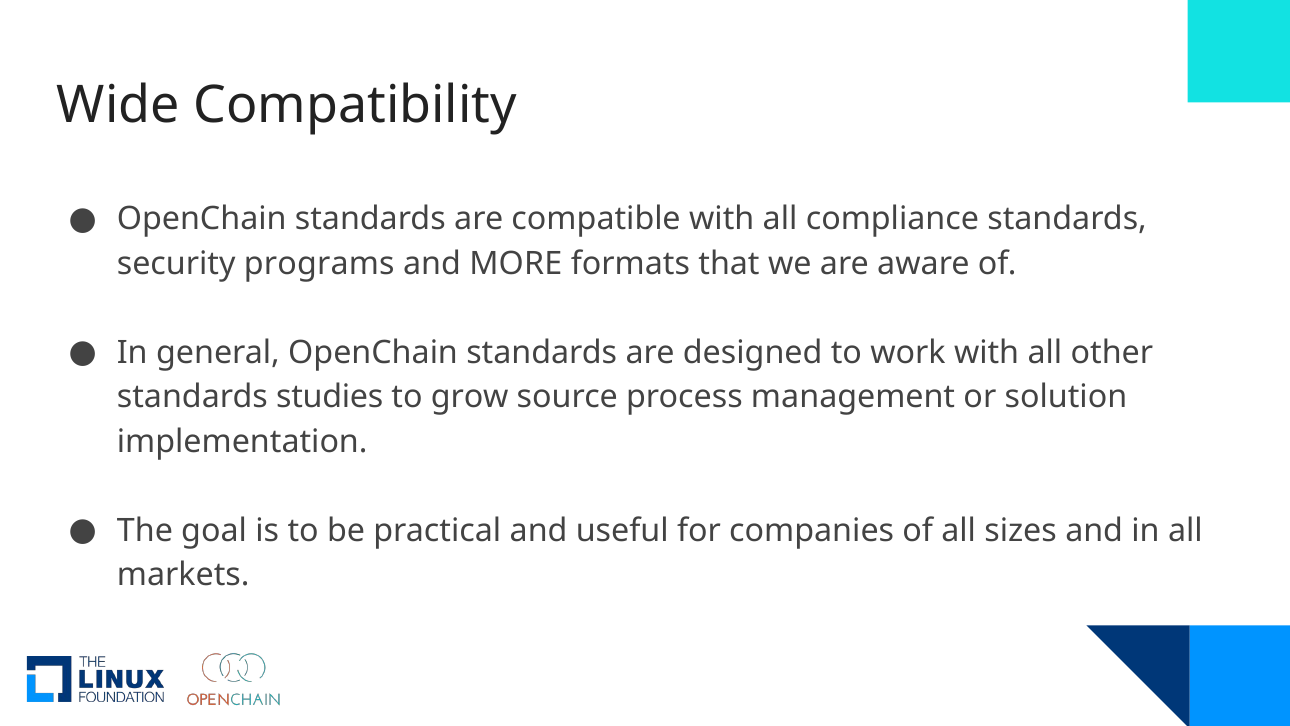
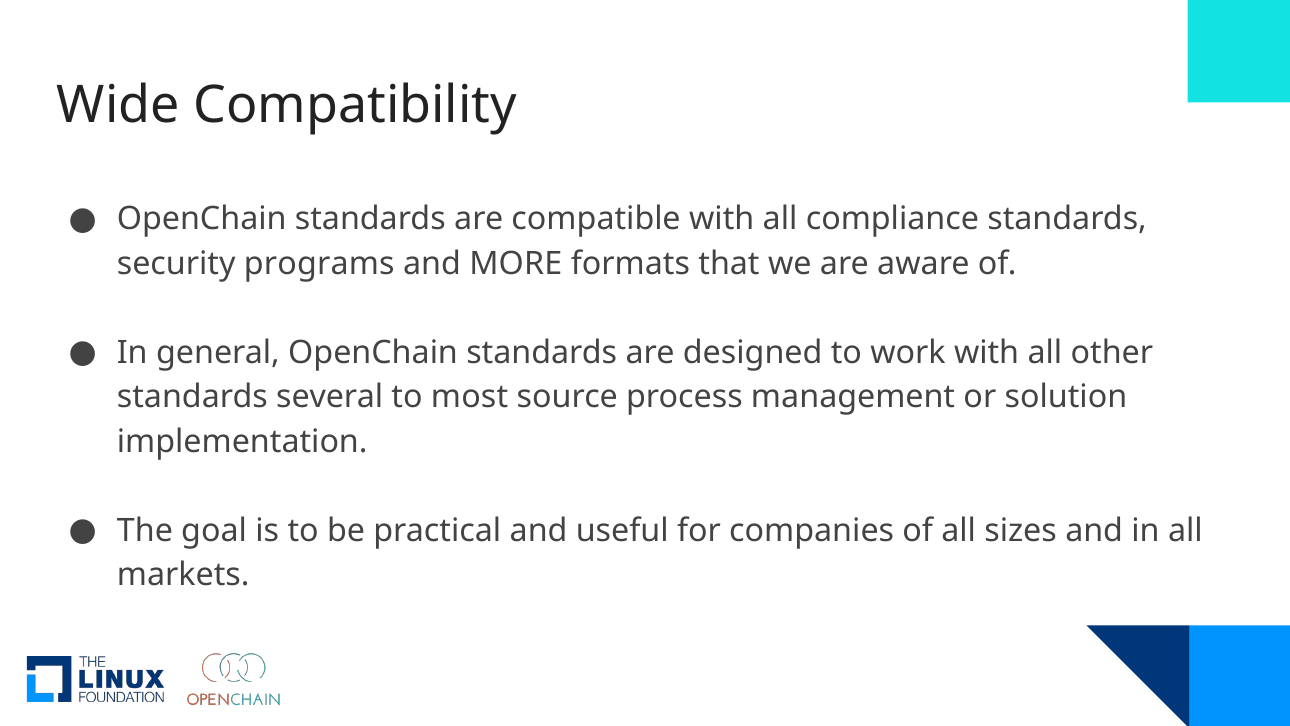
studies: studies -> several (330, 397)
grow: grow -> most (470, 397)
